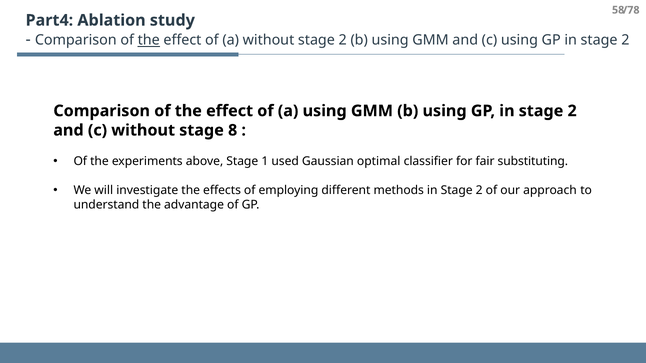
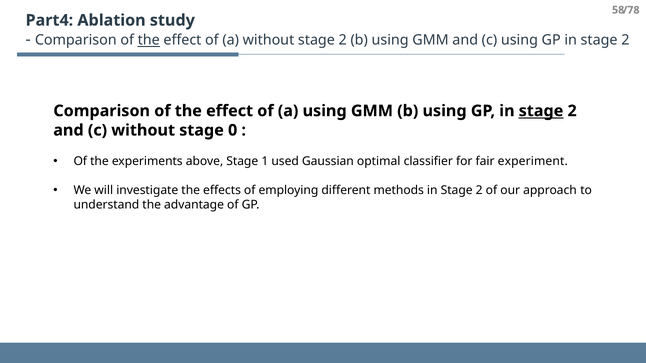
stage underline: none -> present (541, 111)
8: 8 -> 0 (233, 130)
substituting: substituting -> experiment (533, 162)
